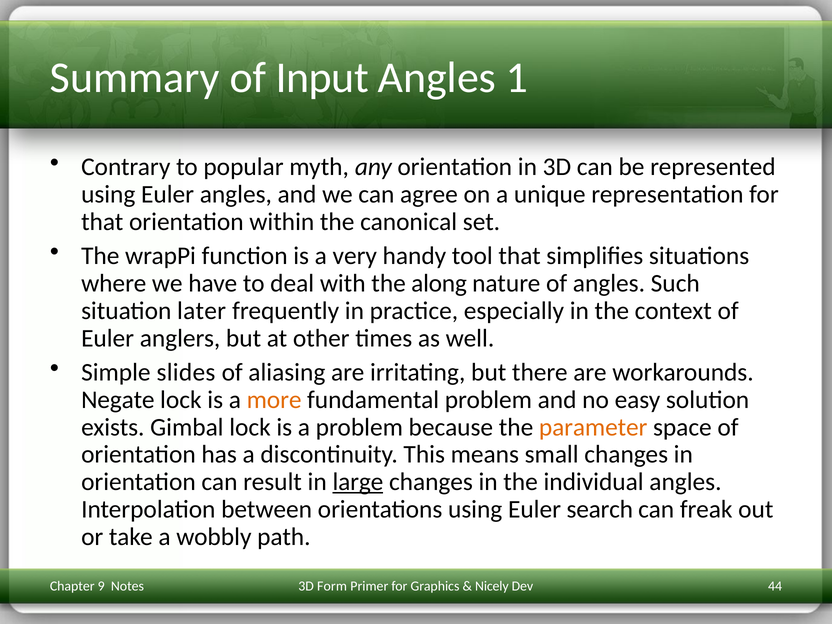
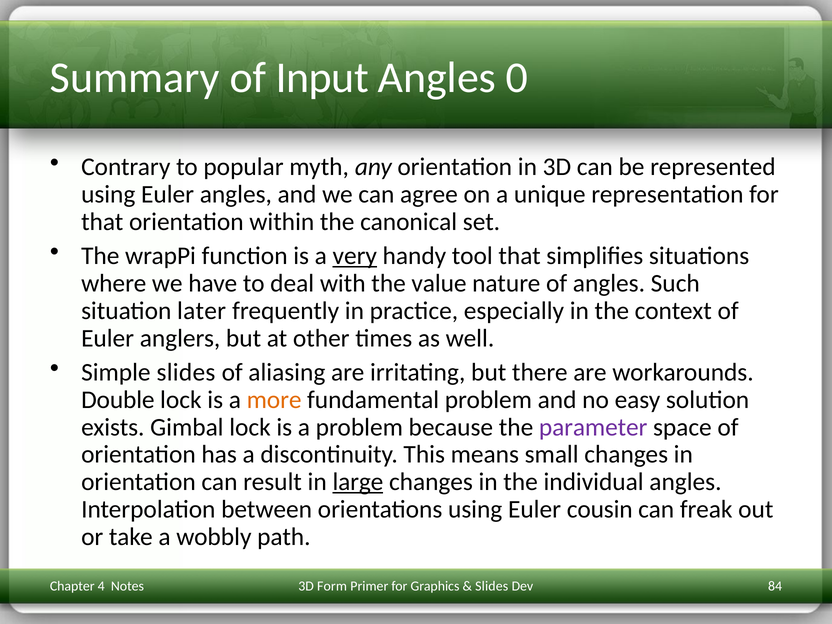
1: 1 -> 0 (517, 78)
very underline: none -> present (355, 256)
along: along -> value (439, 283)
Negate: Negate -> Double (118, 400)
parameter colour: orange -> purple (593, 427)
search: search -> cousin (600, 509)
Nicely: Nicely -> Slides (492, 586)
44: 44 -> 84 (775, 586)
9: 9 -> 4 (101, 586)
